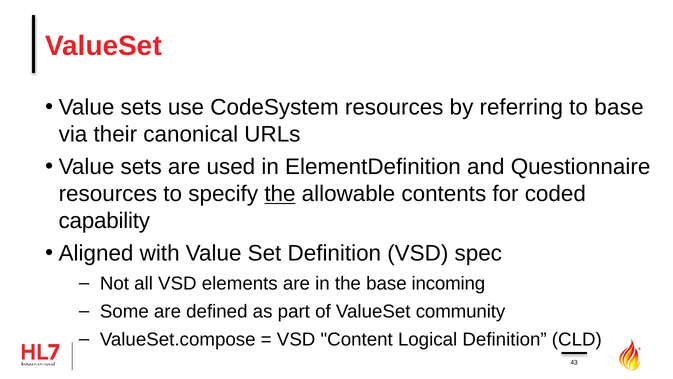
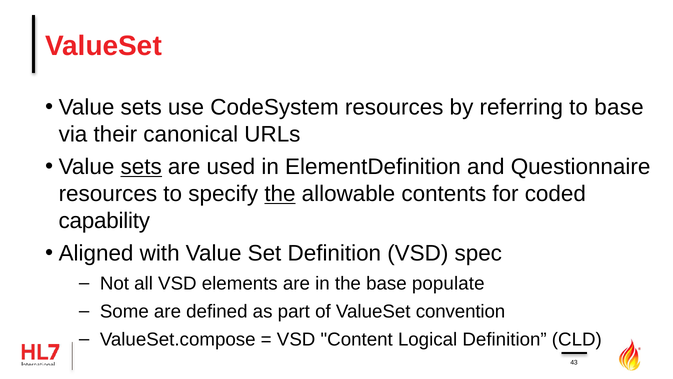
sets underline: none -> present (141, 167)
incoming: incoming -> populate (448, 283)
community: community -> convention (460, 311)
